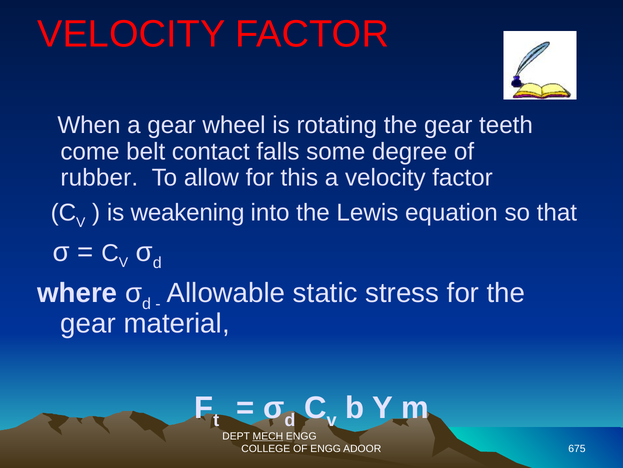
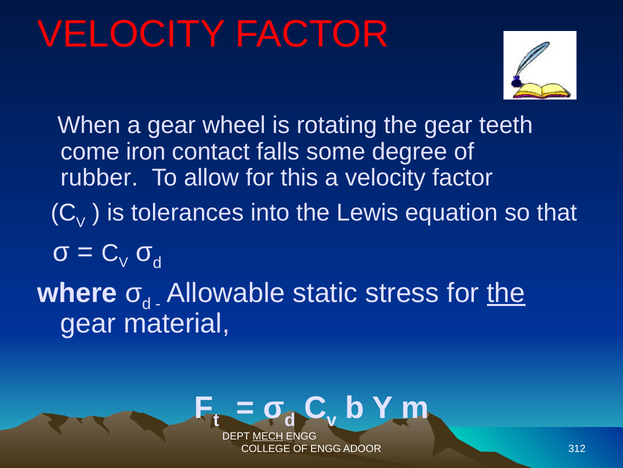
belt: belt -> iron (146, 151)
weakening: weakening -> tolerances (187, 213)
the underline: none -> present (506, 293)
675: 675 -> 312 (577, 448)
